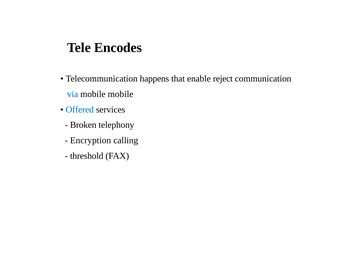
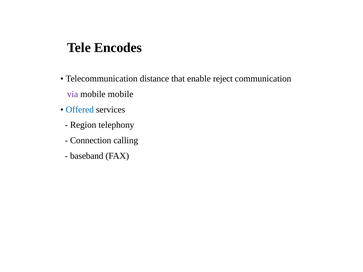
happens: happens -> distance (154, 79)
via colour: blue -> purple (73, 94)
Broken: Broken -> Region (83, 125)
Encryption: Encryption -> Connection (91, 140)
threshold: threshold -> baseband (87, 156)
